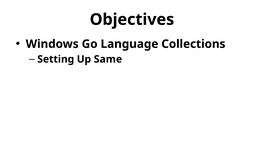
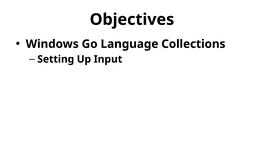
Same: Same -> Input (108, 59)
